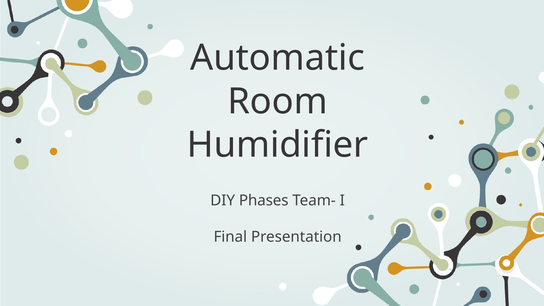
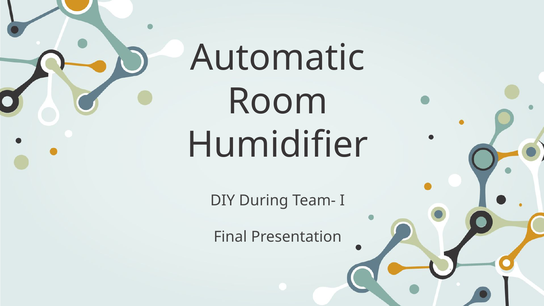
Phases: Phases -> During (264, 201)
